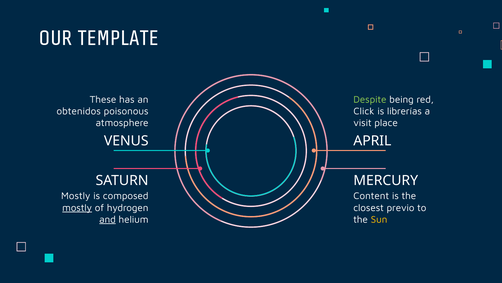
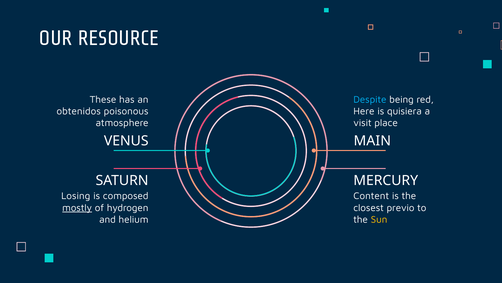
TEMPLATE: TEMPLATE -> RESOURCE (118, 38)
Despite colour: light green -> light blue (370, 99)
Click: Click -> Here (364, 111)
librerías: librerías -> quisiera (404, 111)
APRIL: APRIL -> MAIN (372, 141)
Mostly: Mostly -> Losing (76, 196)
and underline: present -> none (107, 219)
